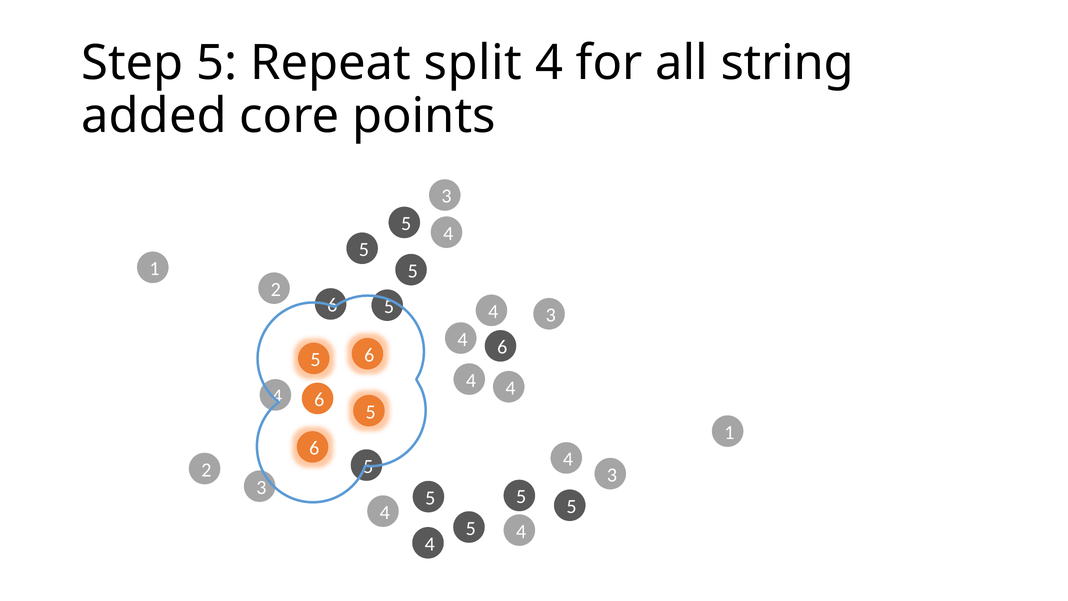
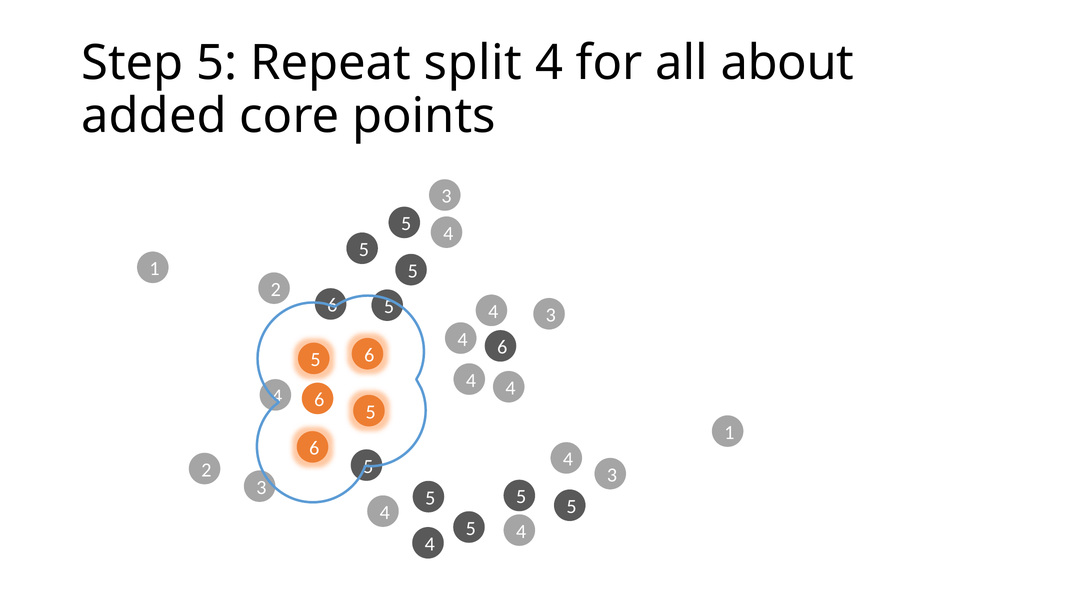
string: string -> about (787, 63)
